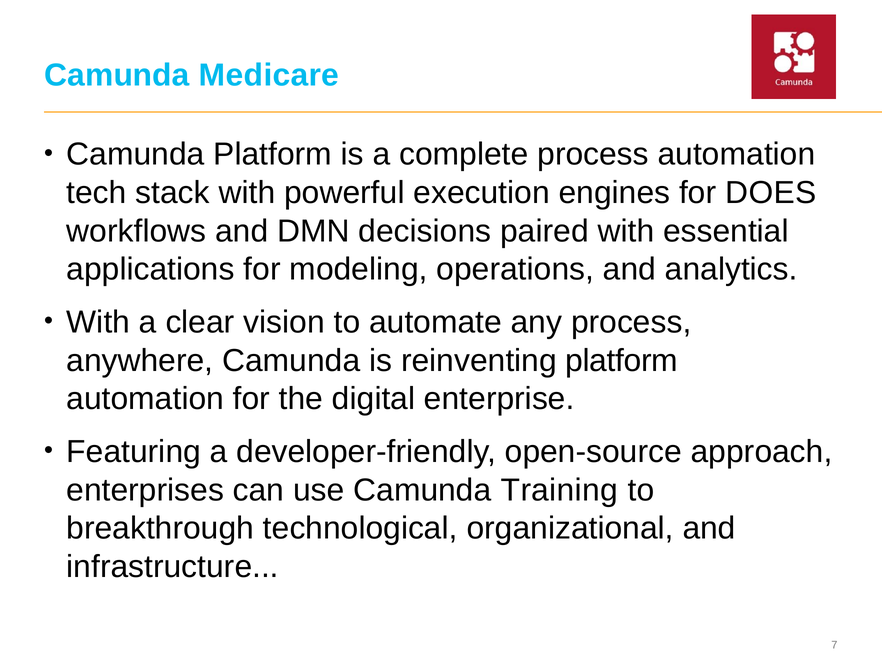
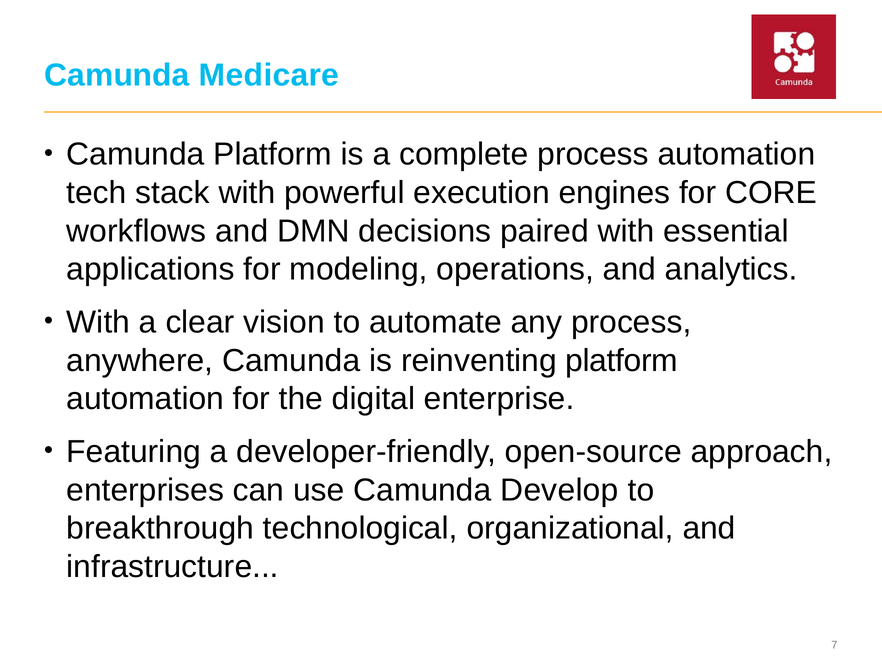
DOES: DOES -> CORE (771, 193)
Training: Training -> Develop (559, 490)
